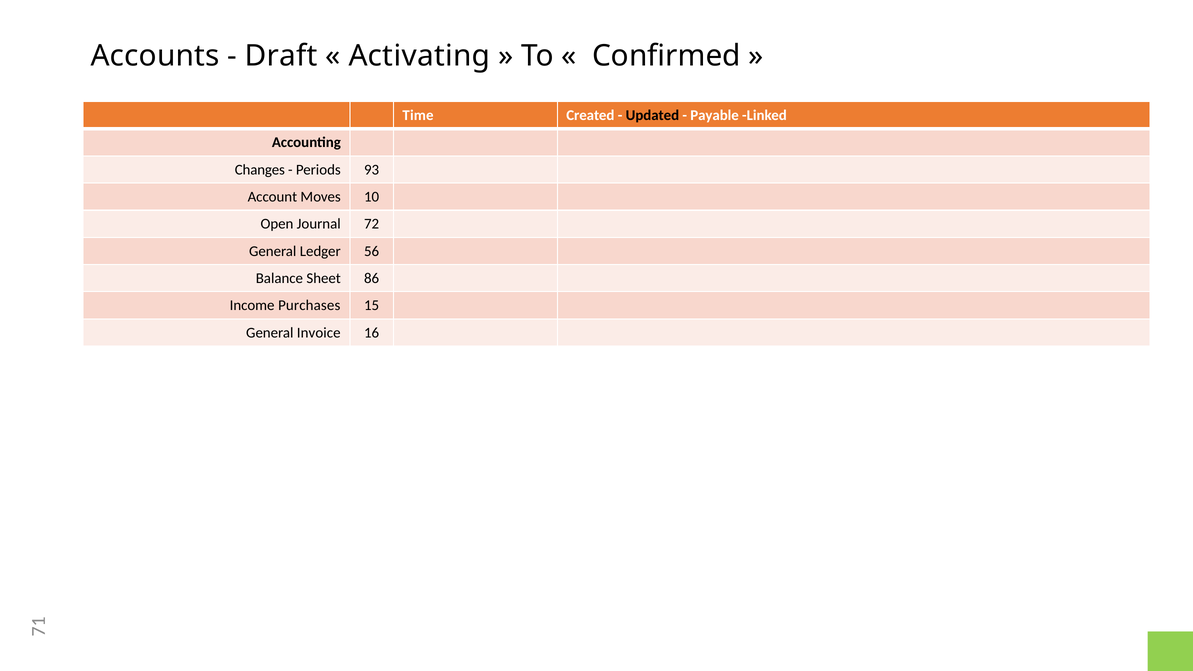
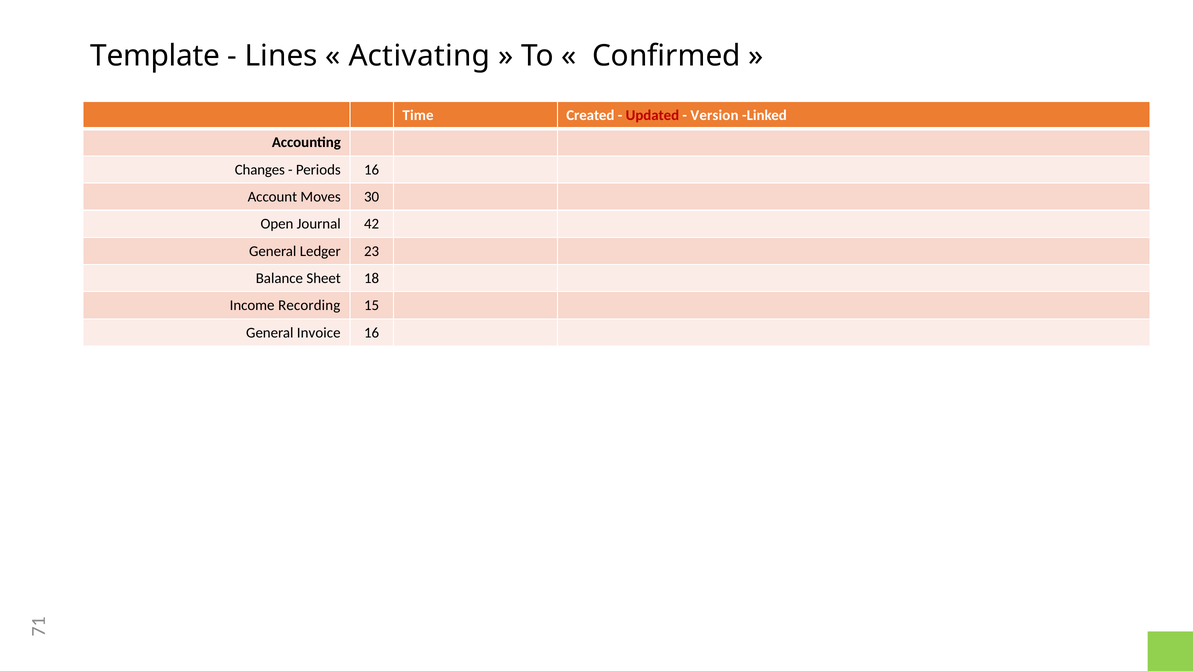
Accounts: Accounts -> Template (155, 56)
Draft: Draft -> Lines (281, 56)
Updated colour: black -> red (652, 115)
Payable: Payable -> Version (714, 115)
Periods 93: 93 -> 16 (372, 170)
10: 10 -> 30 (372, 197)
72: 72 -> 42 (372, 224)
56: 56 -> 23 (372, 251)
86: 86 -> 18 (372, 278)
Purchases: Purchases -> Recording (309, 305)
